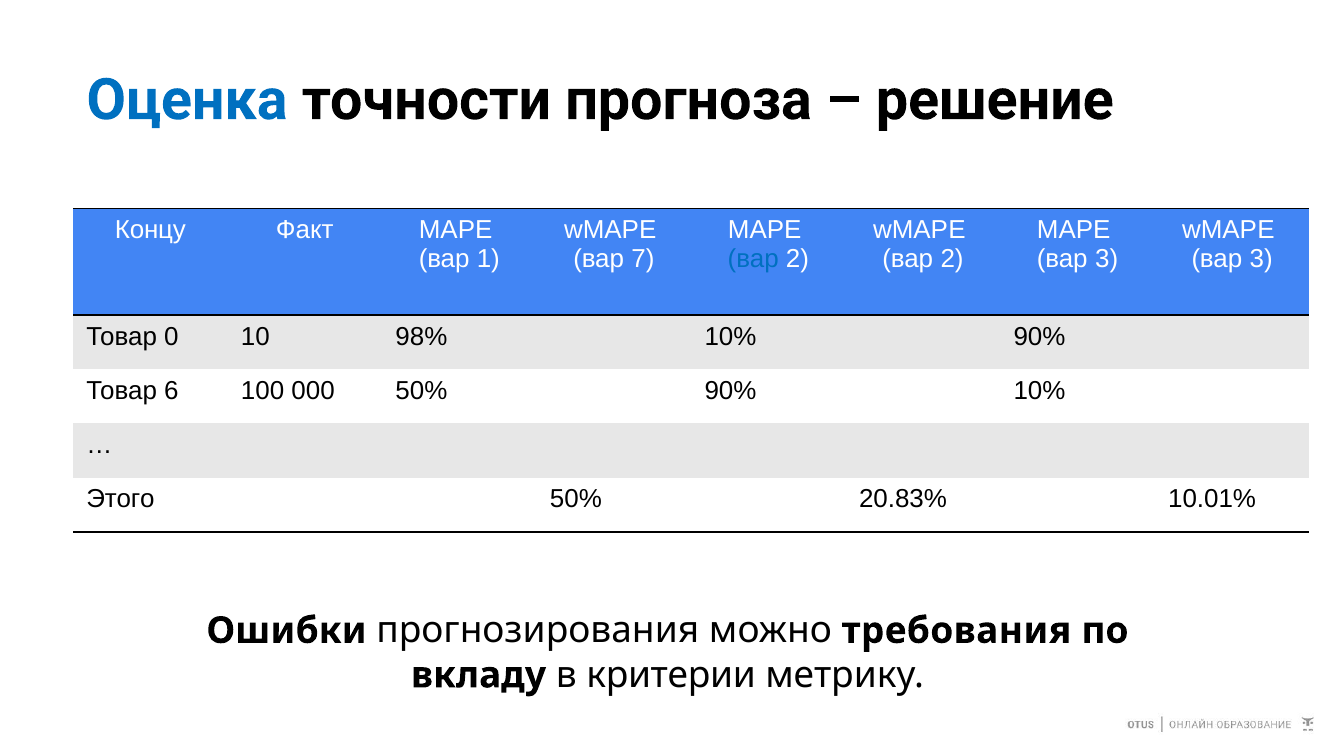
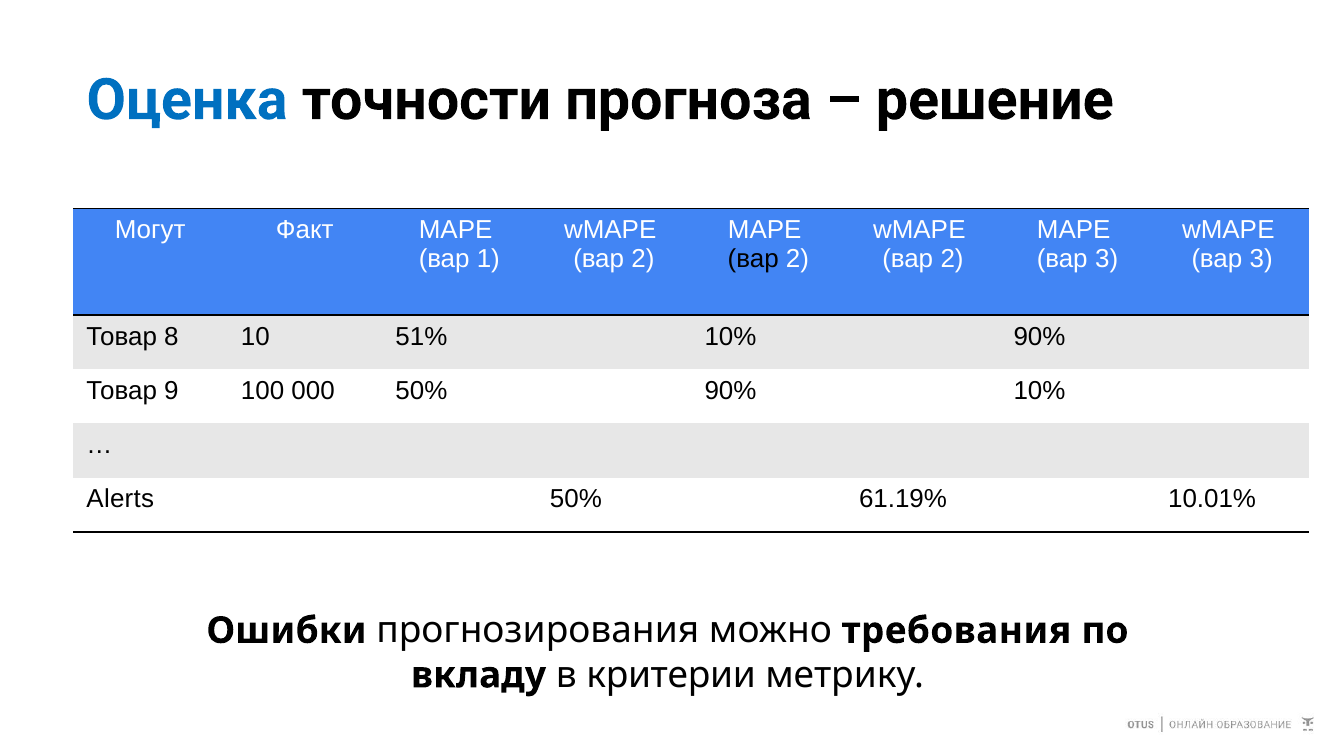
Концу: Концу -> Могут (150, 230)
7: 7 -> 2 (643, 259)
вар colour: blue -> black (753, 259)
0: 0 -> 8 (171, 337)
98%: 98% -> 51% (421, 337)
6: 6 -> 9 (171, 391)
Этого: Этого -> Alerts (120, 499)
20.83%: 20.83% -> 61.19% (903, 499)
